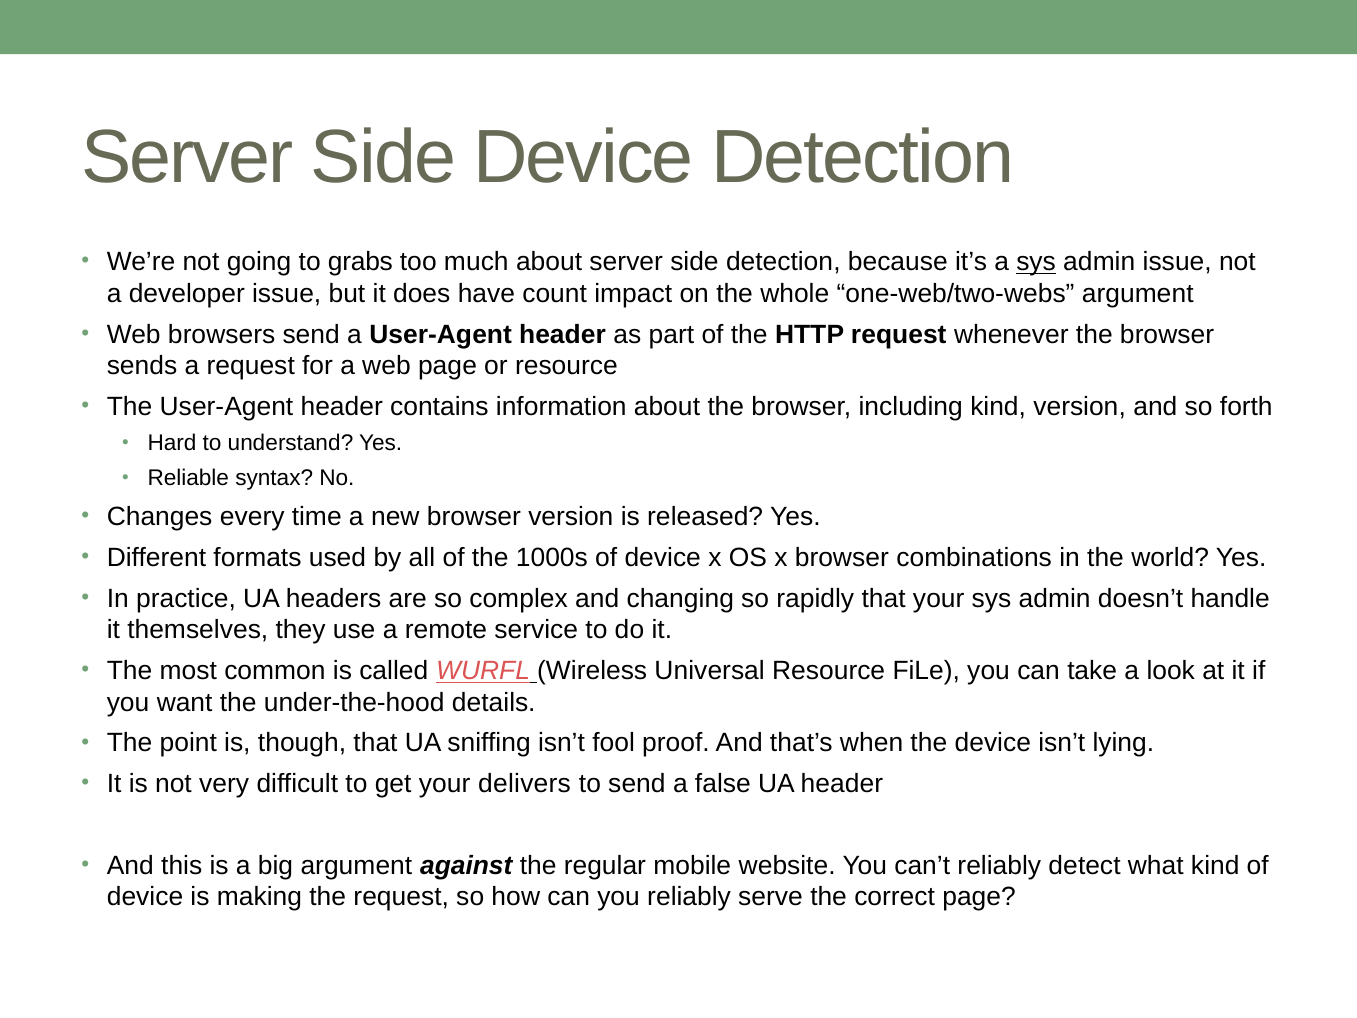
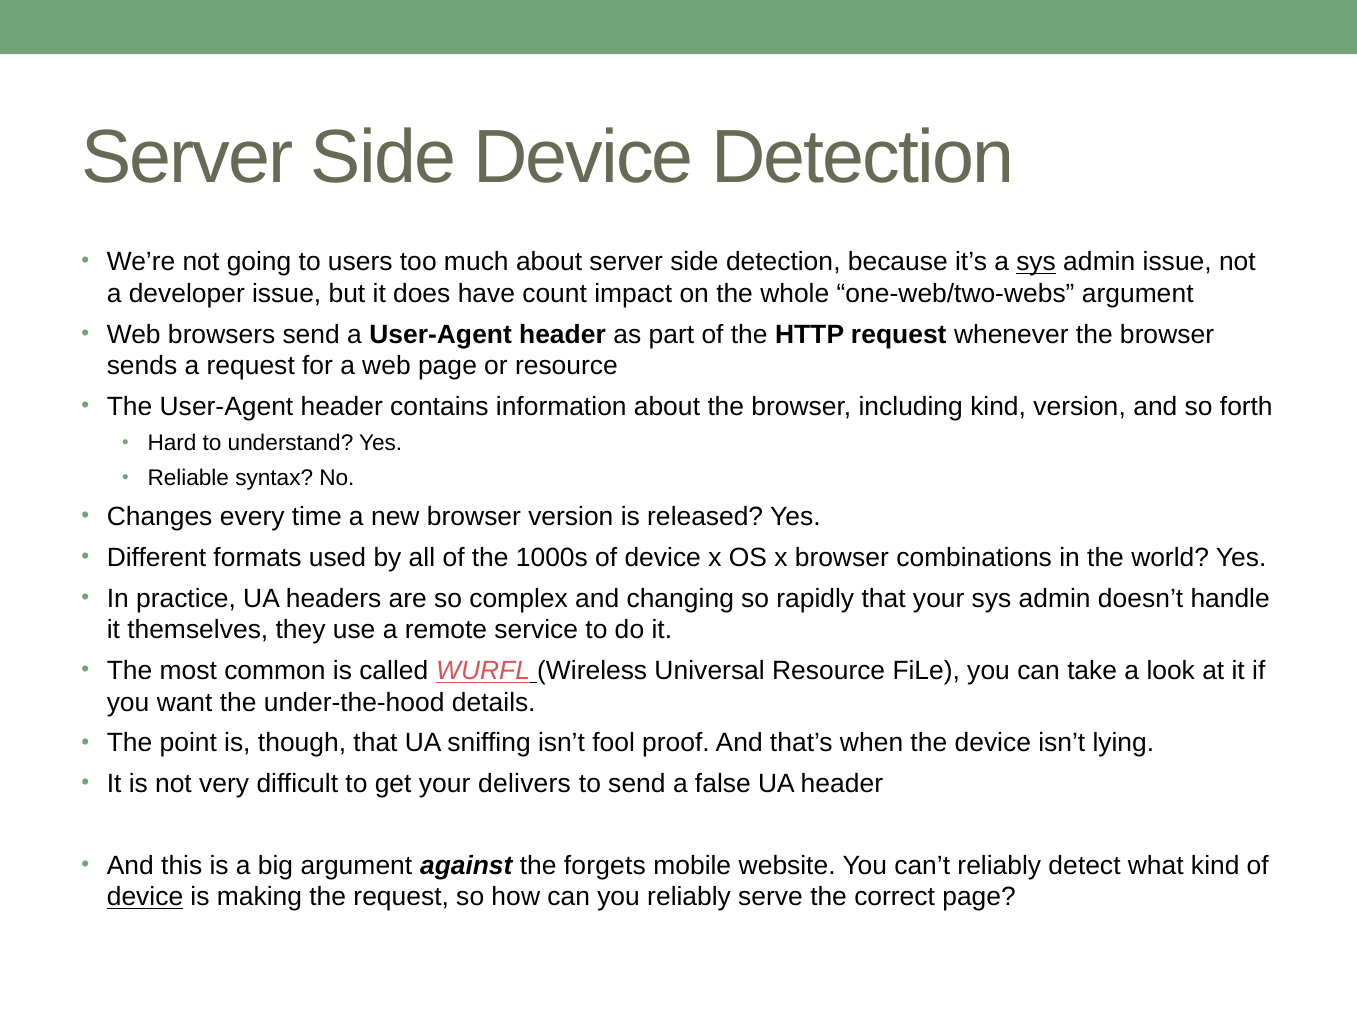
grabs: grabs -> users (360, 262)
regular: regular -> forgets (605, 865)
device underline: none -> present (145, 897)
